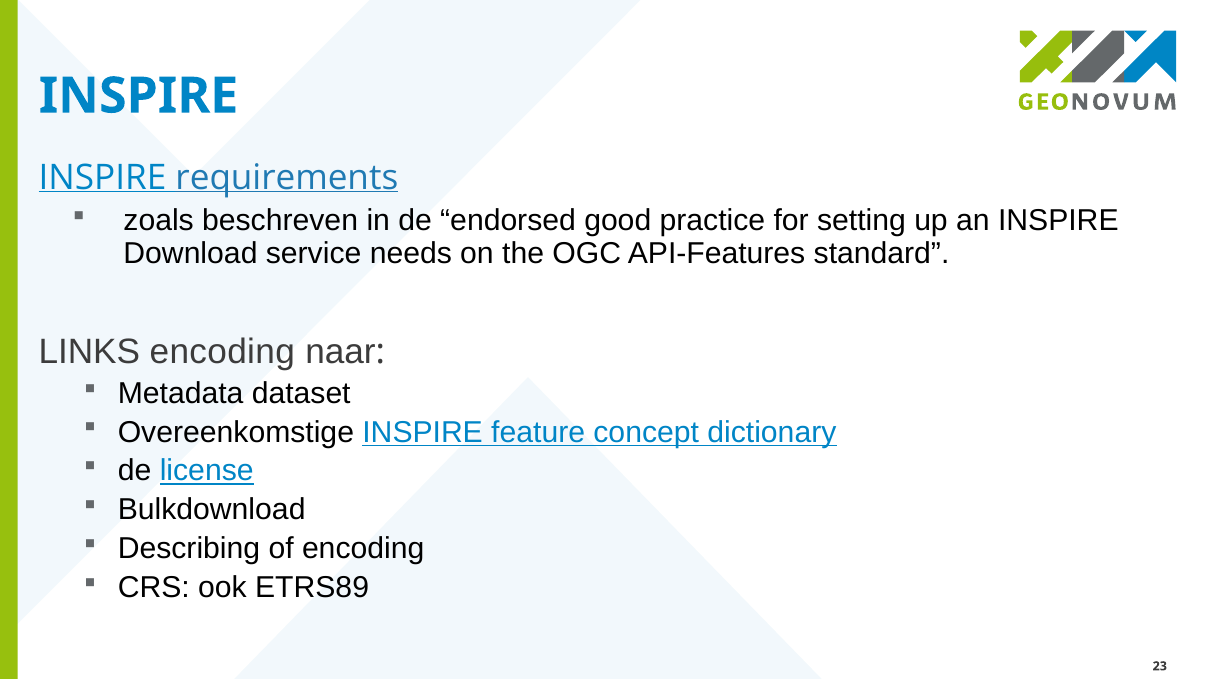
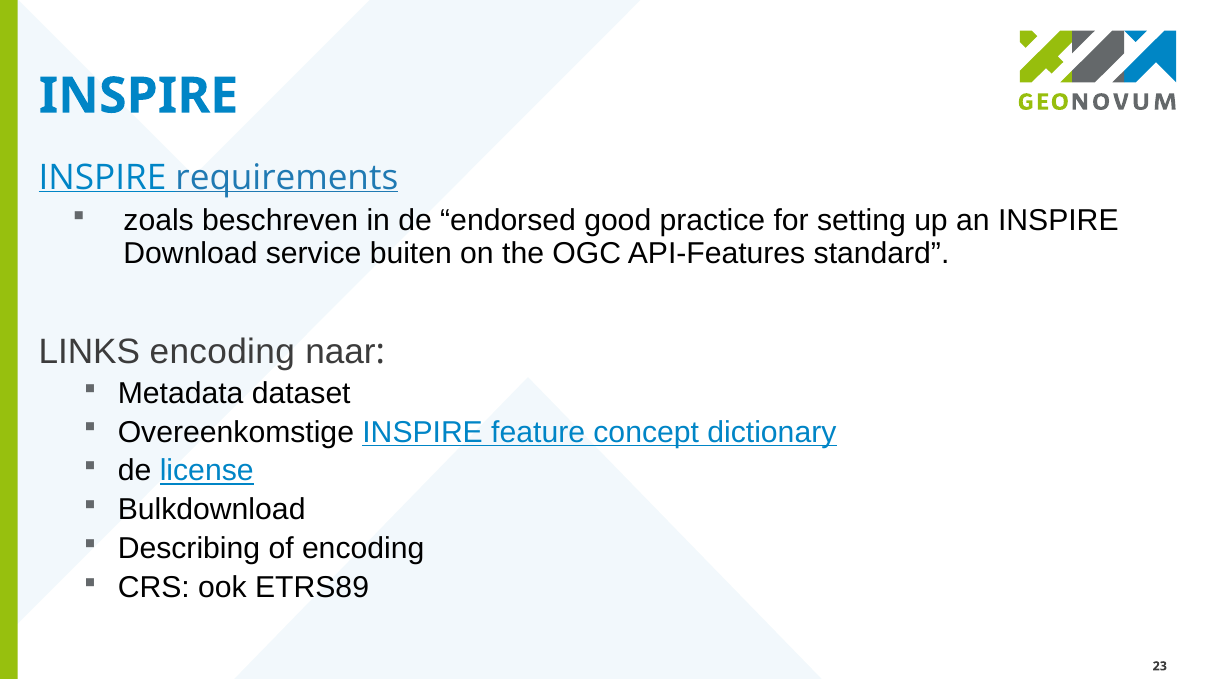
needs: needs -> buiten (411, 253)
